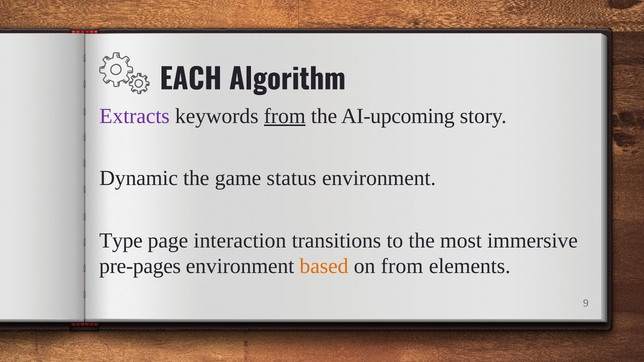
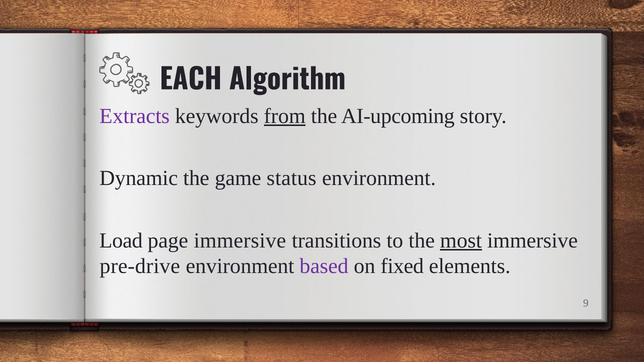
Type: Type -> Load (121, 241)
page interaction: interaction -> immersive (240, 241)
most underline: none -> present (461, 241)
pre-pages: pre-pages -> pre-drive (140, 266)
based colour: orange -> purple (324, 266)
on from: from -> fixed (402, 266)
